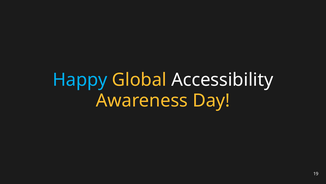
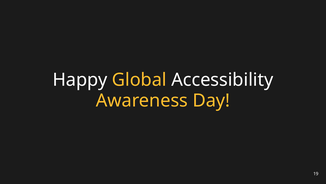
Happy colour: light blue -> white (80, 80)
